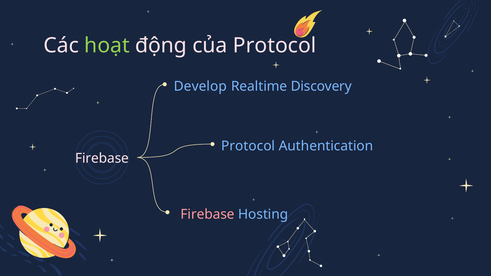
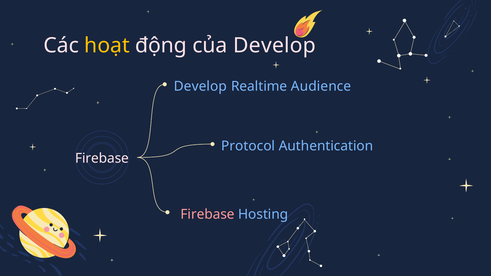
hoạt colour: light green -> yellow (107, 46)
của Protocol: Protocol -> Develop (275, 46)
Discovery: Discovery -> Audience (321, 86)
